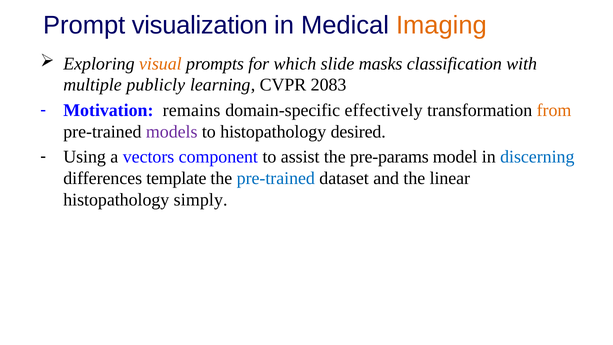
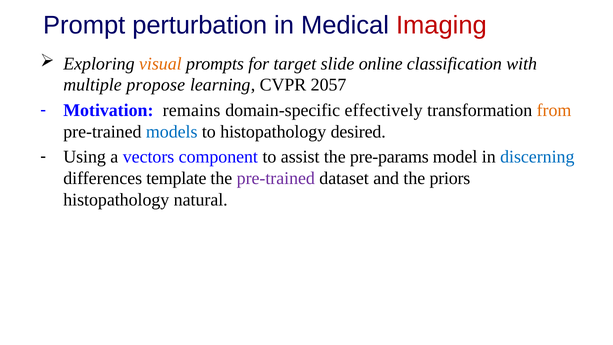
visualization: visualization -> perturbation (200, 25)
Imaging colour: orange -> red (441, 25)
which: which -> target (295, 64)
masks: masks -> online (381, 64)
publicly: publicly -> propose (156, 85)
2083: 2083 -> 2057 (329, 85)
models colour: purple -> blue (172, 132)
pre-trained colour: blue -> purple (276, 178)
linear: linear -> priors (450, 178)
simply: simply -> natural (201, 200)
